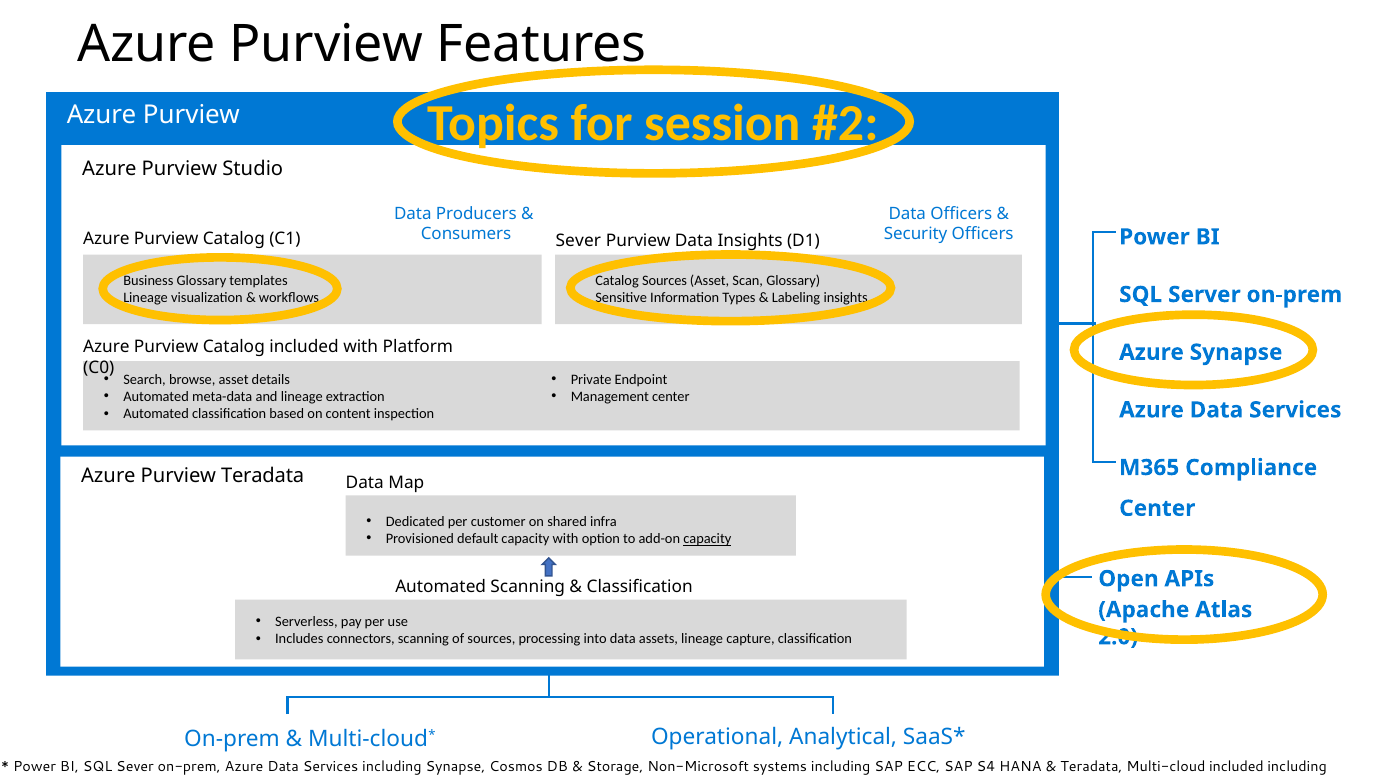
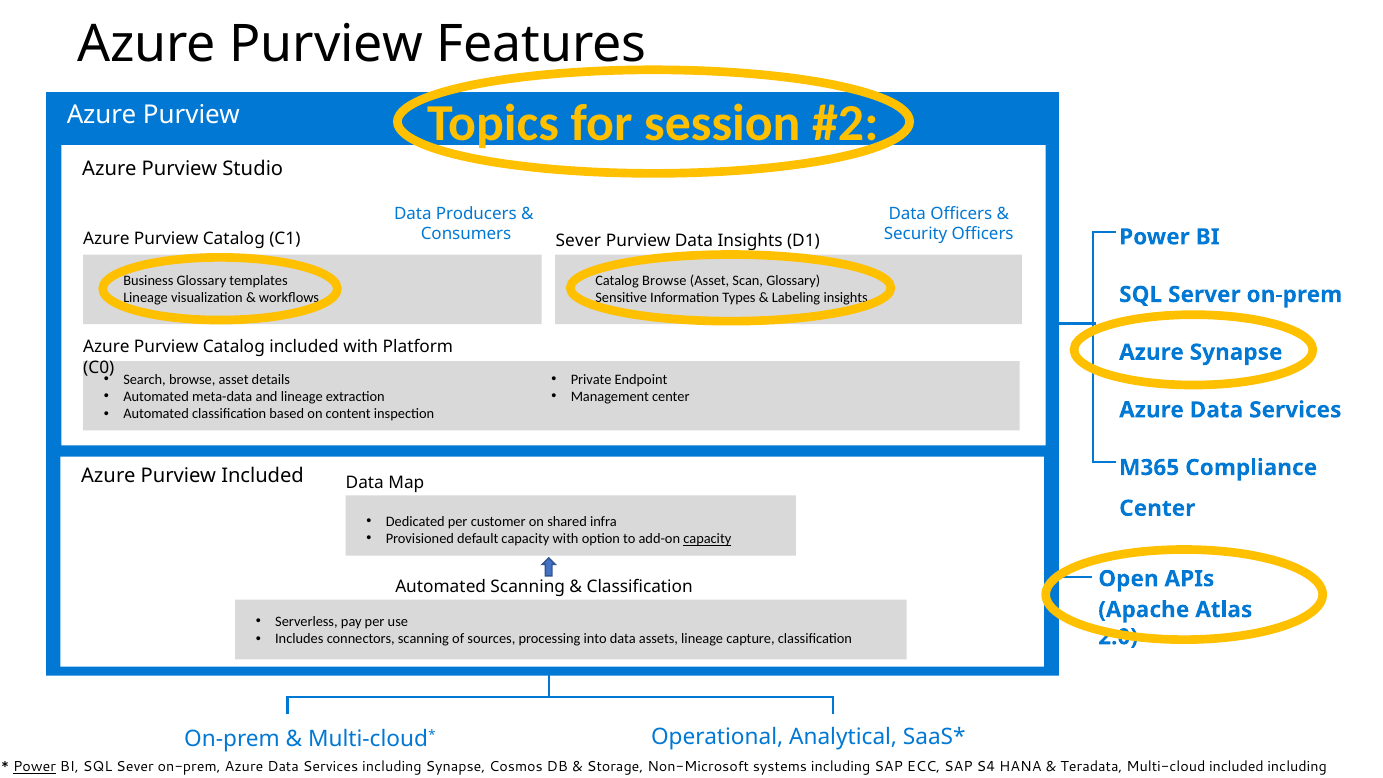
Catalog Sources: Sources -> Browse (664, 281)
Purview Teradata: Teradata -> Included (263, 475)
Power underline: none -> present (35, 767)
